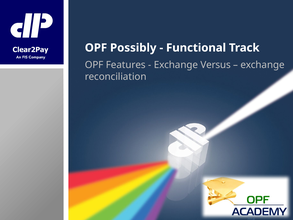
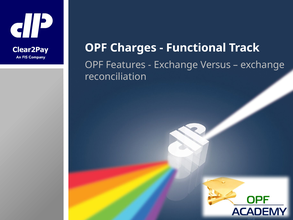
Possibly: Possibly -> Charges (133, 48)
